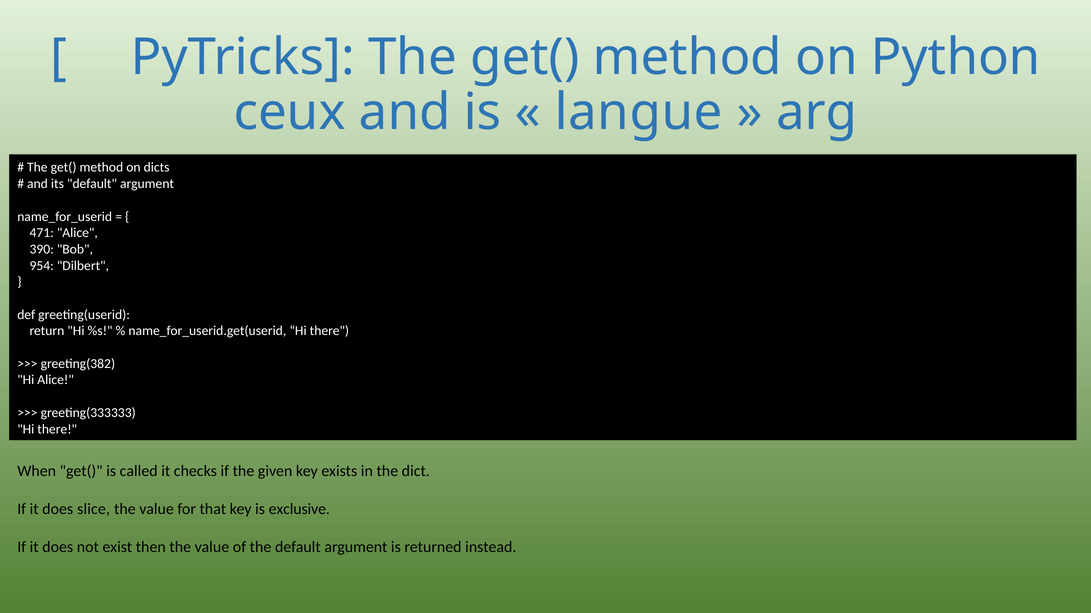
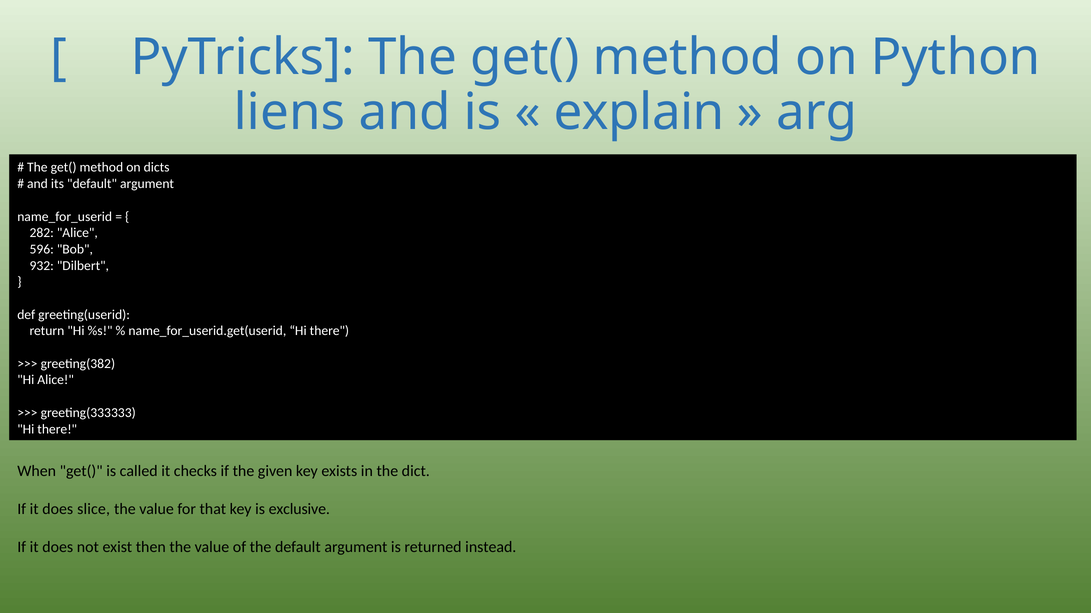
ceux: ceux -> liens (289, 113)
langue: langue -> explain (639, 113)
471: 471 -> 282 (42, 233)
390: 390 -> 596 (42, 249)
954: 954 -> 932 (42, 266)
